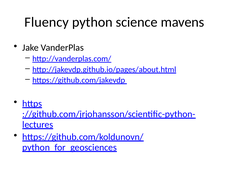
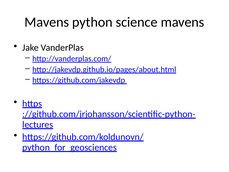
Fluency: Fluency -> Mavens (47, 22)
